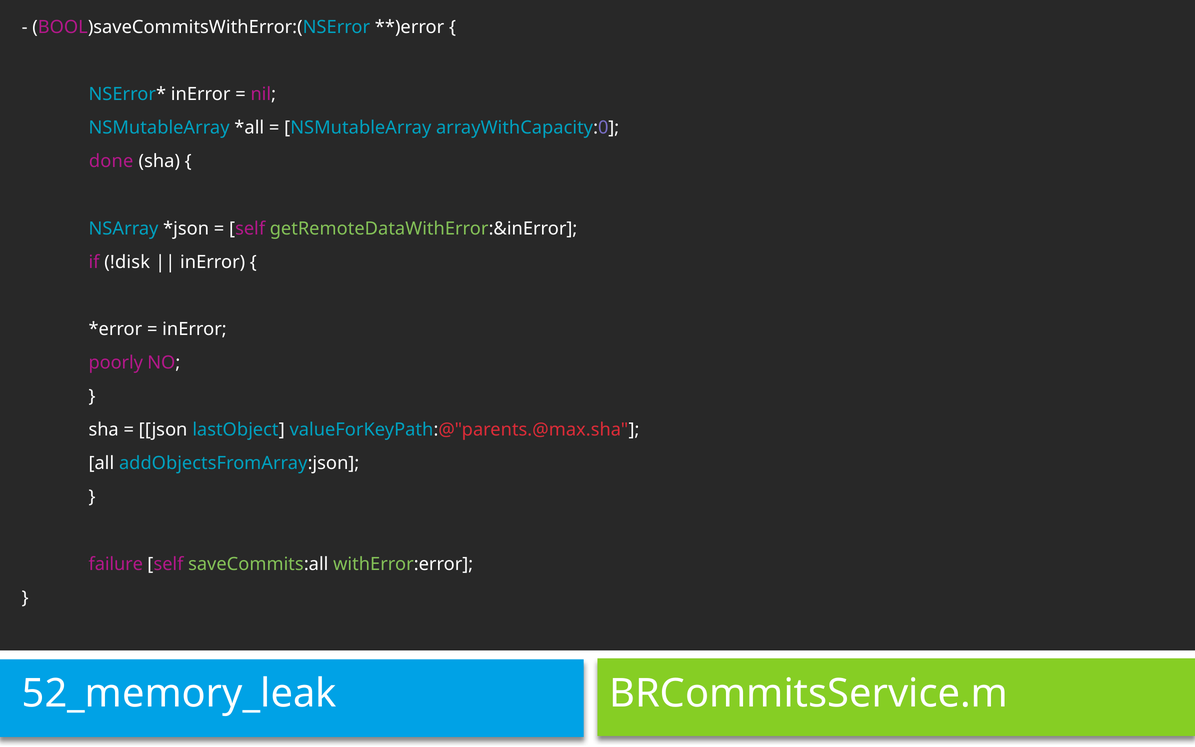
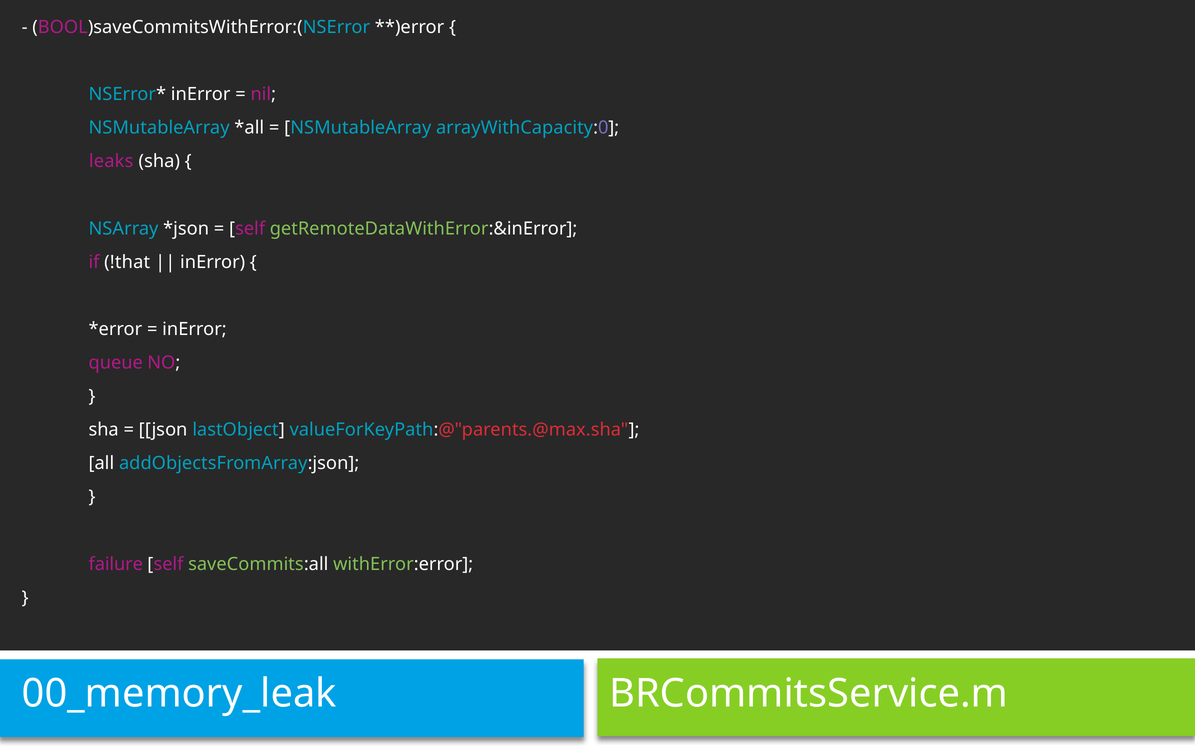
done: done -> leaks (111, 161)
!disk: !disk -> !that (127, 262)
poorly: poorly -> queue (116, 363)
52_memory_leak: 52_memory_leak -> 00_memory_leak (179, 694)
